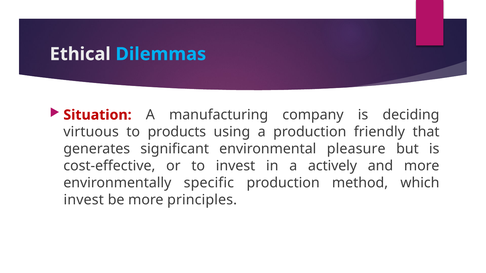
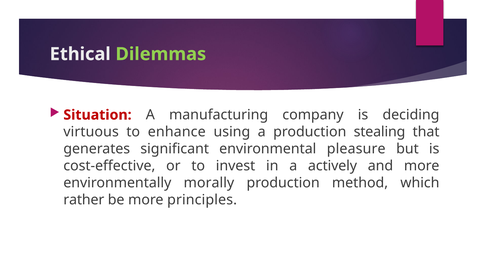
Dilemmas colour: light blue -> light green (161, 54)
products: products -> enhance (177, 132)
friendly: friendly -> stealing (380, 132)
specific: specific -> morally (209, 183)
invest: invest -> rather (84, 200)
